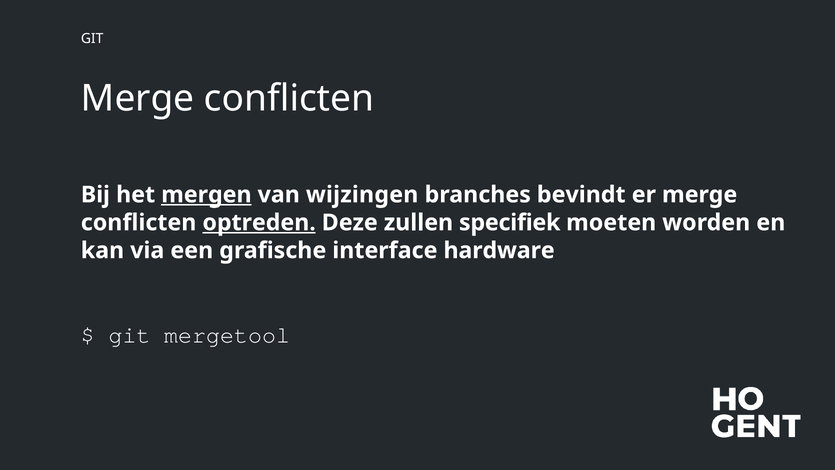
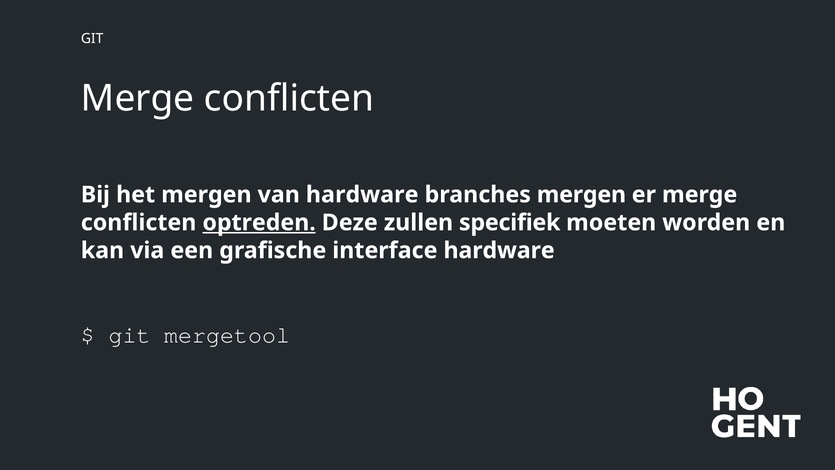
mergen underline: present -> none (206, 195)
van wijzingen: wijzingen -> hardware (362, 195)
branches bevindt: bevindt -> mergen (581, 195)
